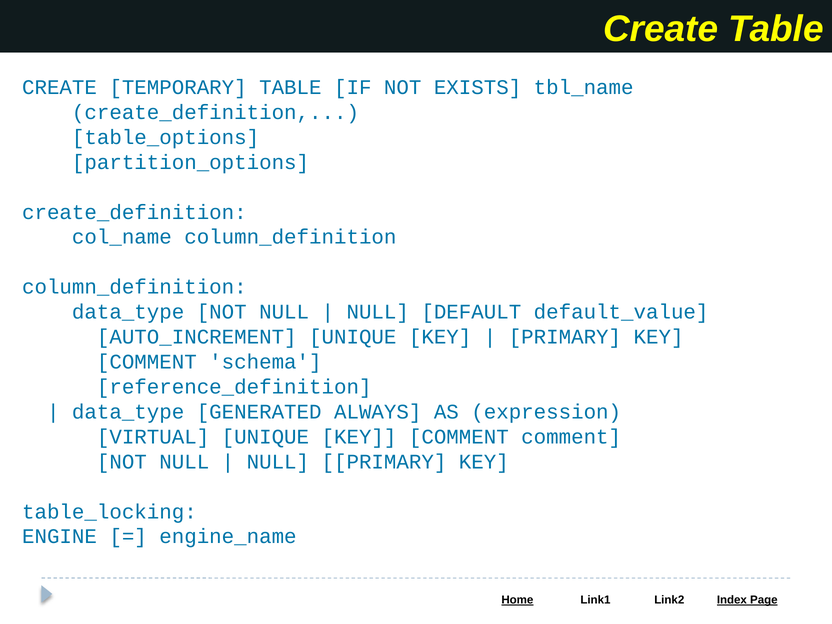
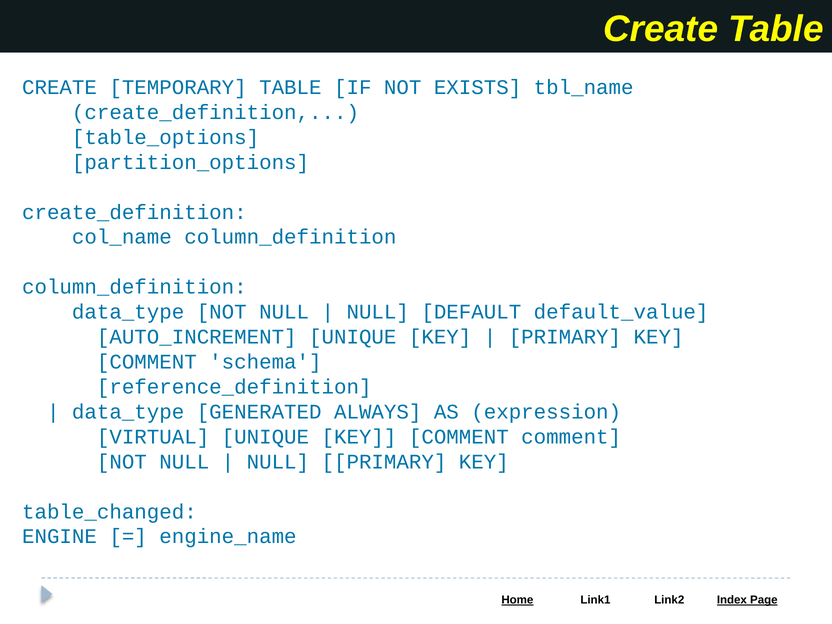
table_locking: table_locking -> table_changed (109, 512)
